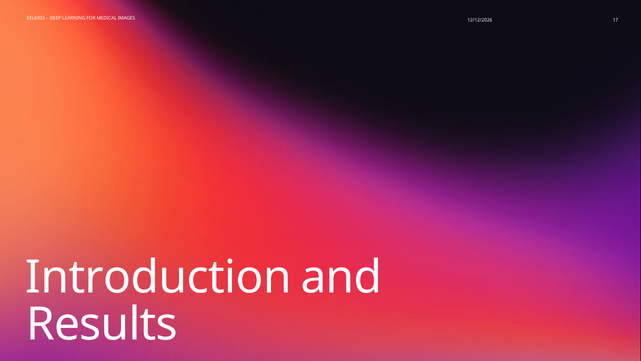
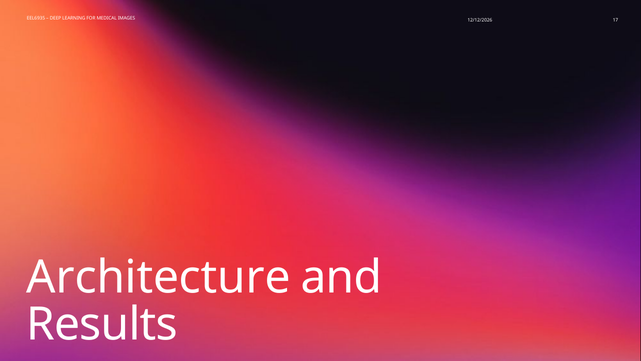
Introduction: Introduction -> Architecture (158, 277)
